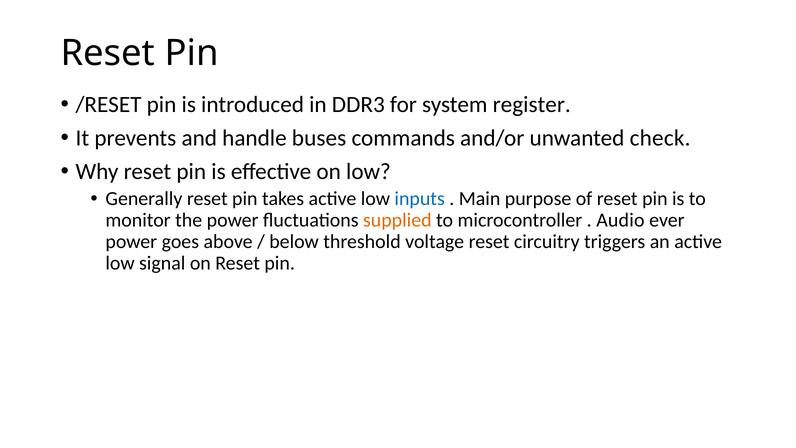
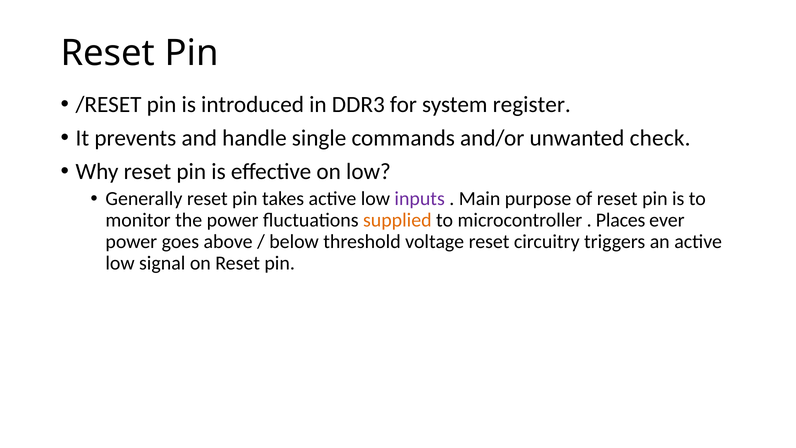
buses: buses -> single (319, 138)
inputs colour: blue -> purple (420, 199)
Audio: Audio -> Places (621, 220)
